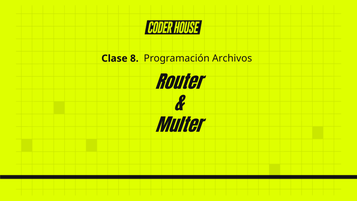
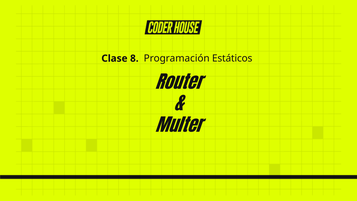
Archivos: Archivos -> Estáticos (232, 58)
